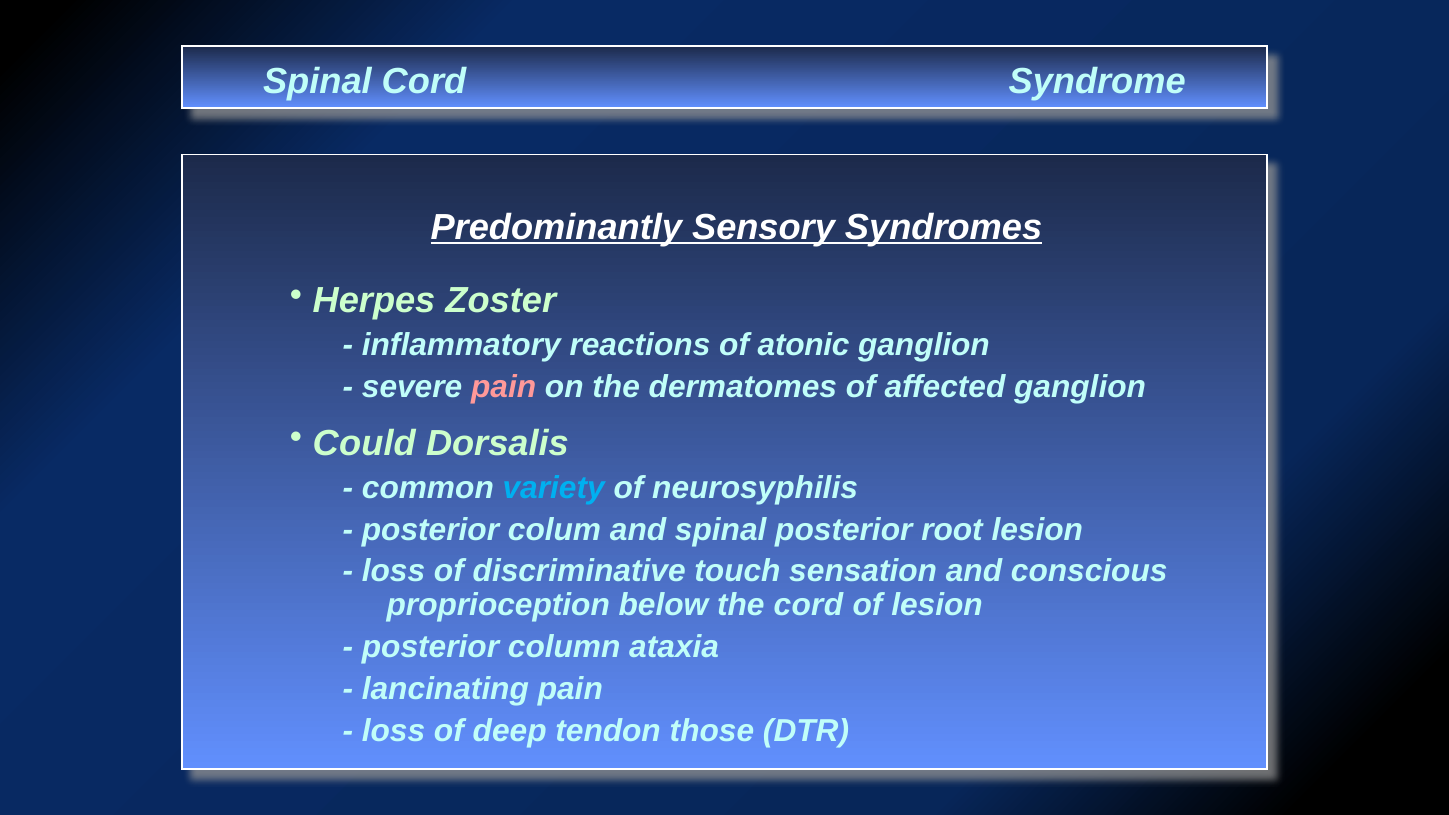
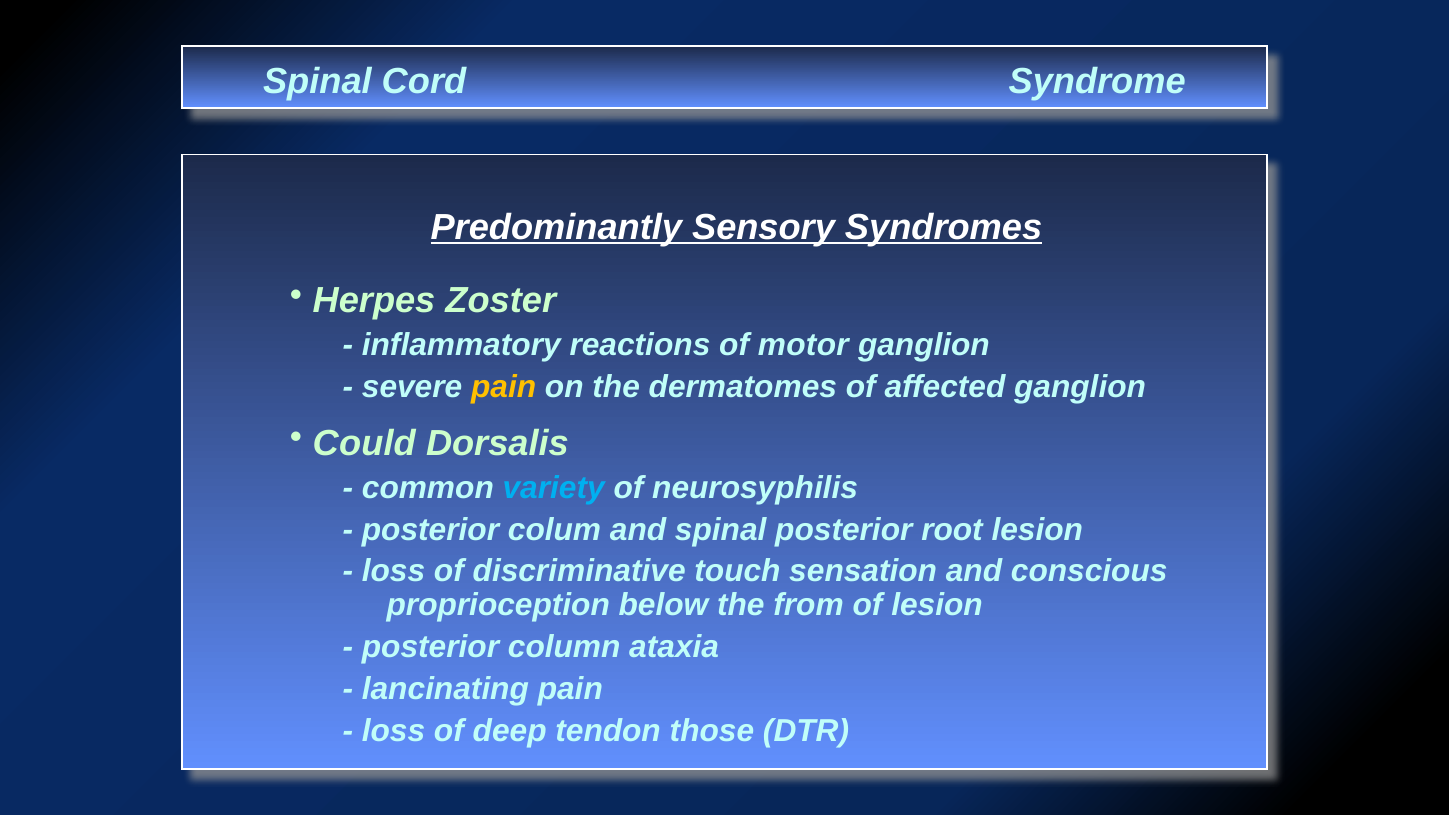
atonic: atonic -> motor (803, 345)
pain colour: pink -> yellow (504, 387)
the cord: cord -> from (809, 605)
